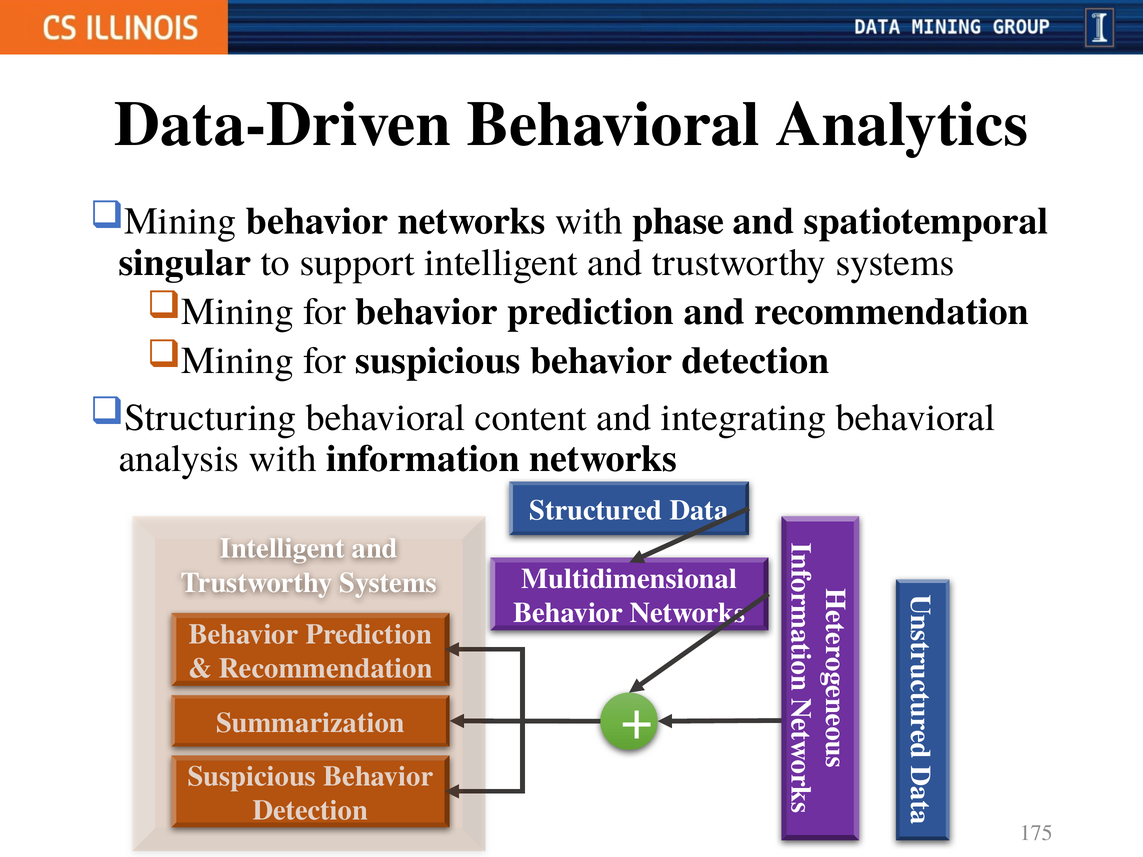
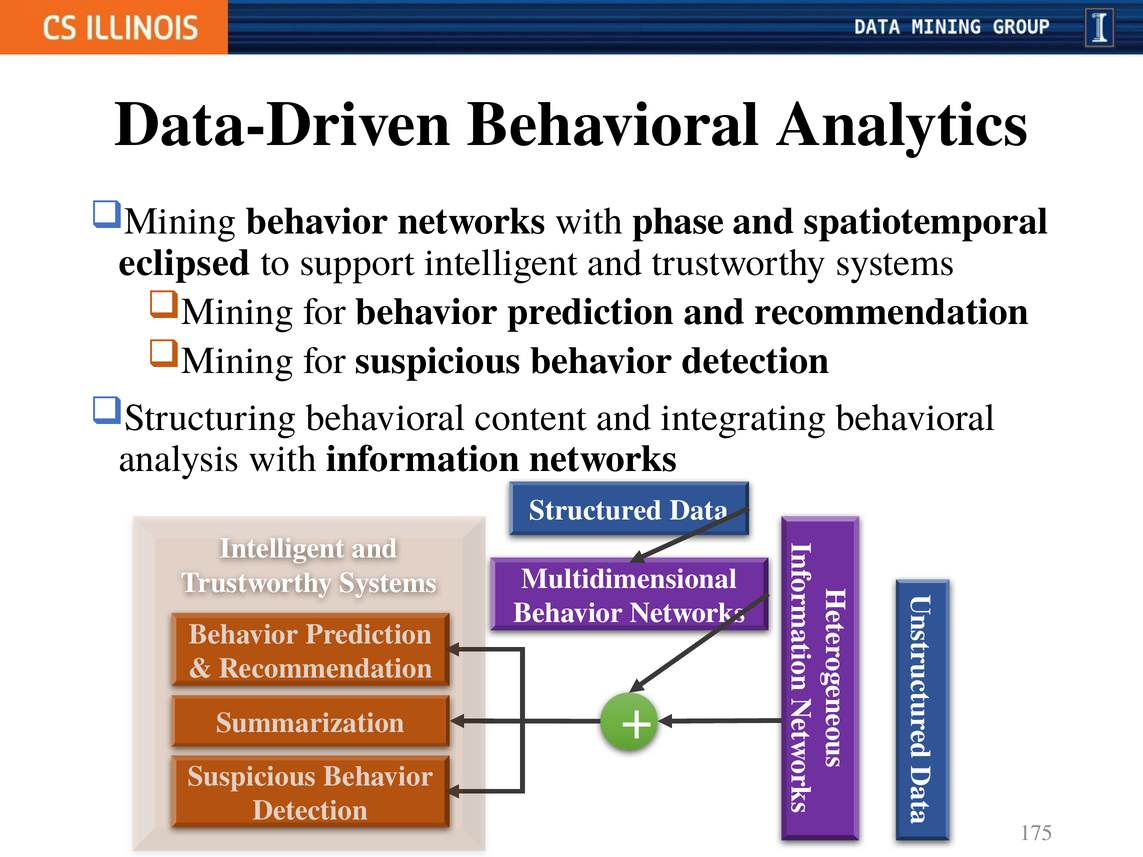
singular: singular -> eclipsed (185, 263)
